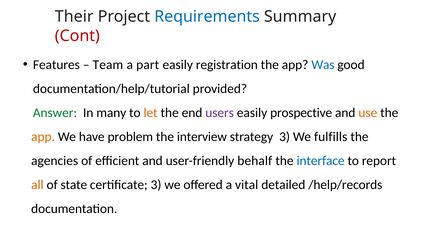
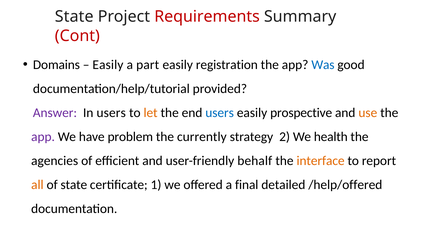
Their: Their -> State (74, 17)
Requirements colour: blue -> red (207, 17)
Features: Features -> Domains (56, 65)
Team: Team -> Easily (108, 65)
Answer colour: green -> purple (55, 113)
In many: many -> users (111, 113)
users colour: purple -> blue (220, 113)
app colour: orange -> purple (43, 137)
interview: interview -> currently (202, 137)
strategy 3: 3 -> 2 (285, 137)
fulfills: fulfills -> health (331, 137)
interface colour: blue -> orange (321, 161)
certificate 3: 3 -> 1 (156, 185)
vital: vital -> final (247, 185)
/help/records: /help/records -> /help/offered (345, 185)
